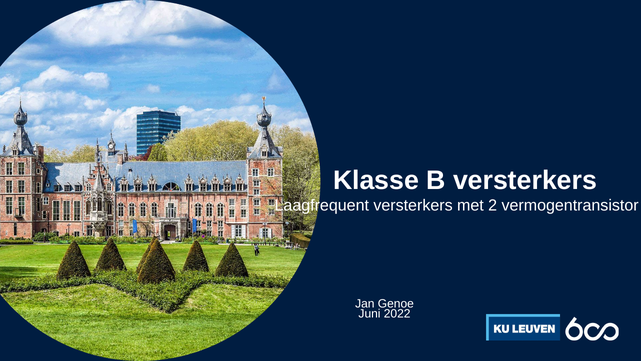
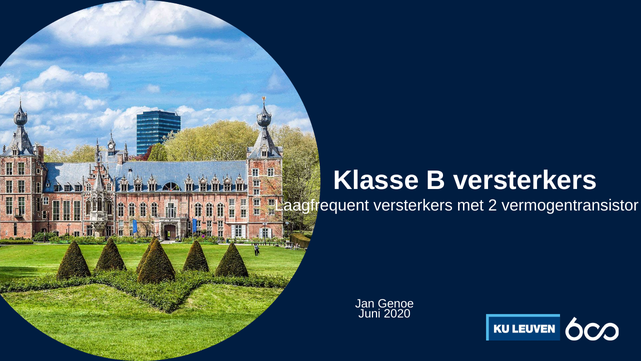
2022: 2022 -> 2020 (397, 313)
